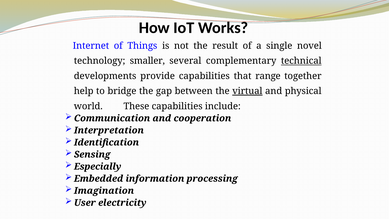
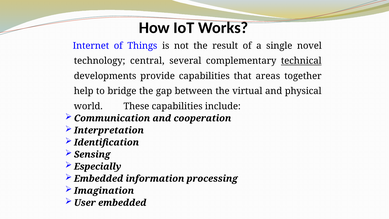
smaller: smaller -> central (147, 61)
range: range -> areas (268, 76)
virtual underline: present -> none (247, 91)
User electricity: electricity -> embedded (122, 203)
